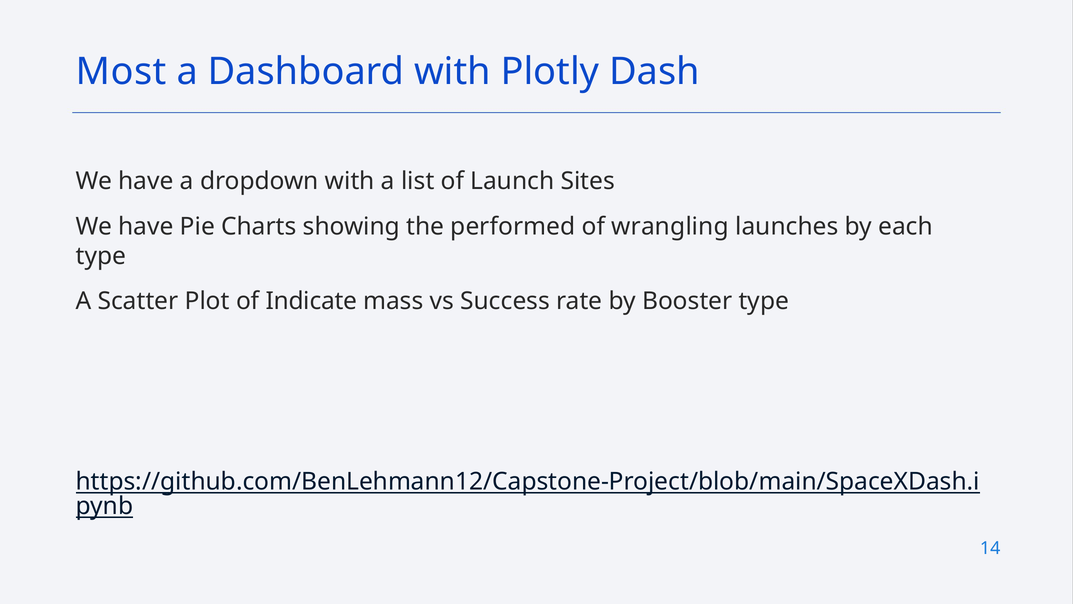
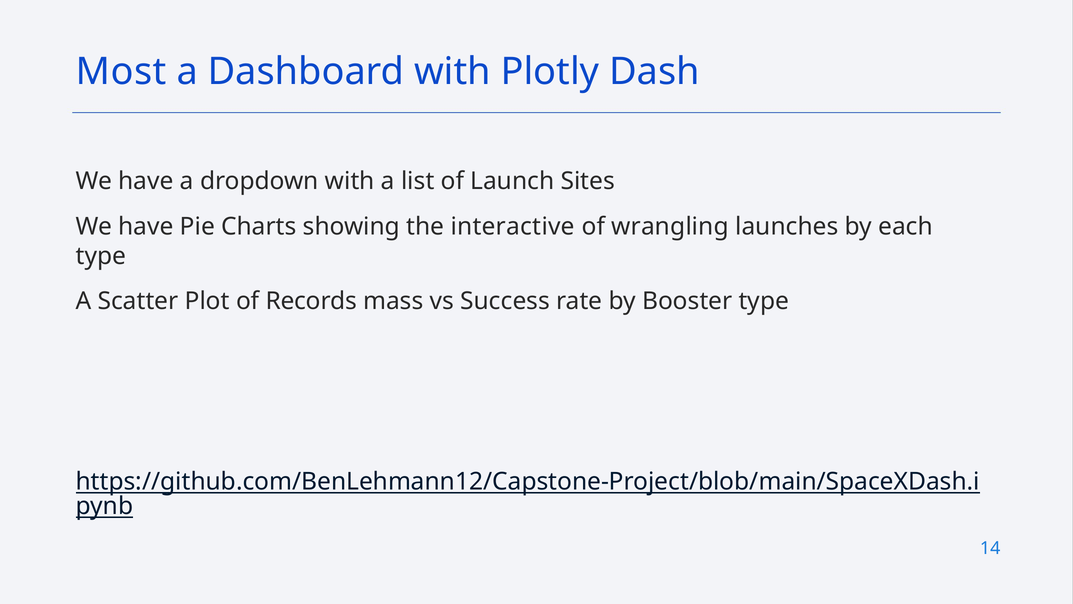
performed: performed -> interactive (513, 226)
Indicate: Indicate -> Records (311, 301)
